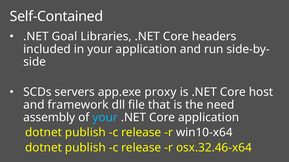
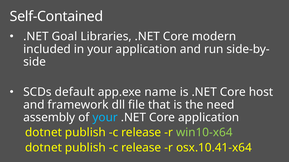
headers: headers -> modern (214, 37)
servers: servers -> default (75, 92)
proxy: proxy -> name (160, 92)
win10-x64 colour: white -> light green (204, 133)
osx.32.46-x64: osx.32.46-x64 -> osx.10.41-x64 (214, 148)
